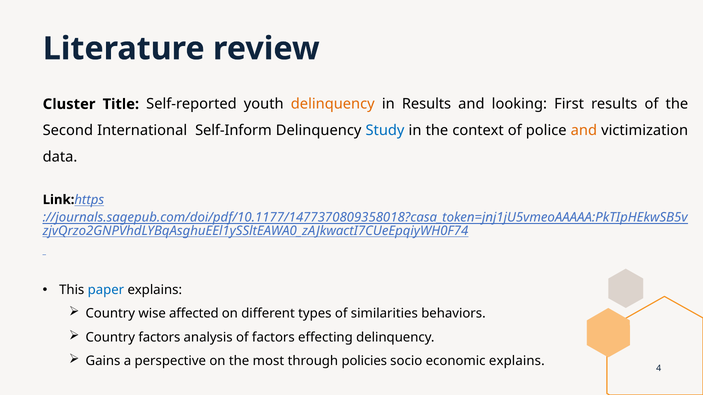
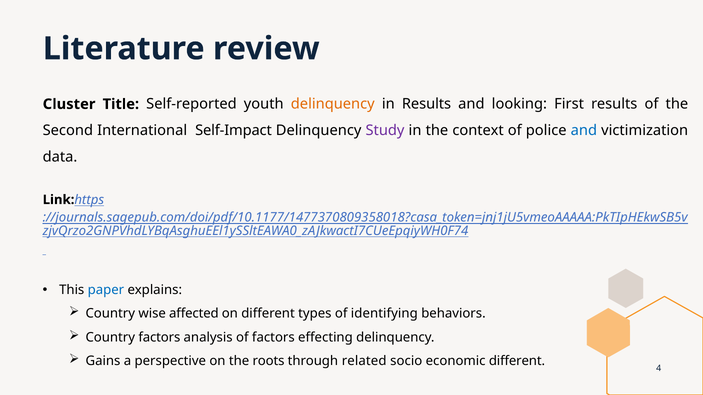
Self-Inform: Self-Inform -> Self-Impact (233, 131)
Study colour: blue -> purple (385, 131)
and colour: orange -> blue (584, 131)
similarities: similarities -> identifying (384, 314)
most: most -> roots (269, 361)
policies: policies -> related (364, 361)
economic explains: explains -> different (517, 361)
